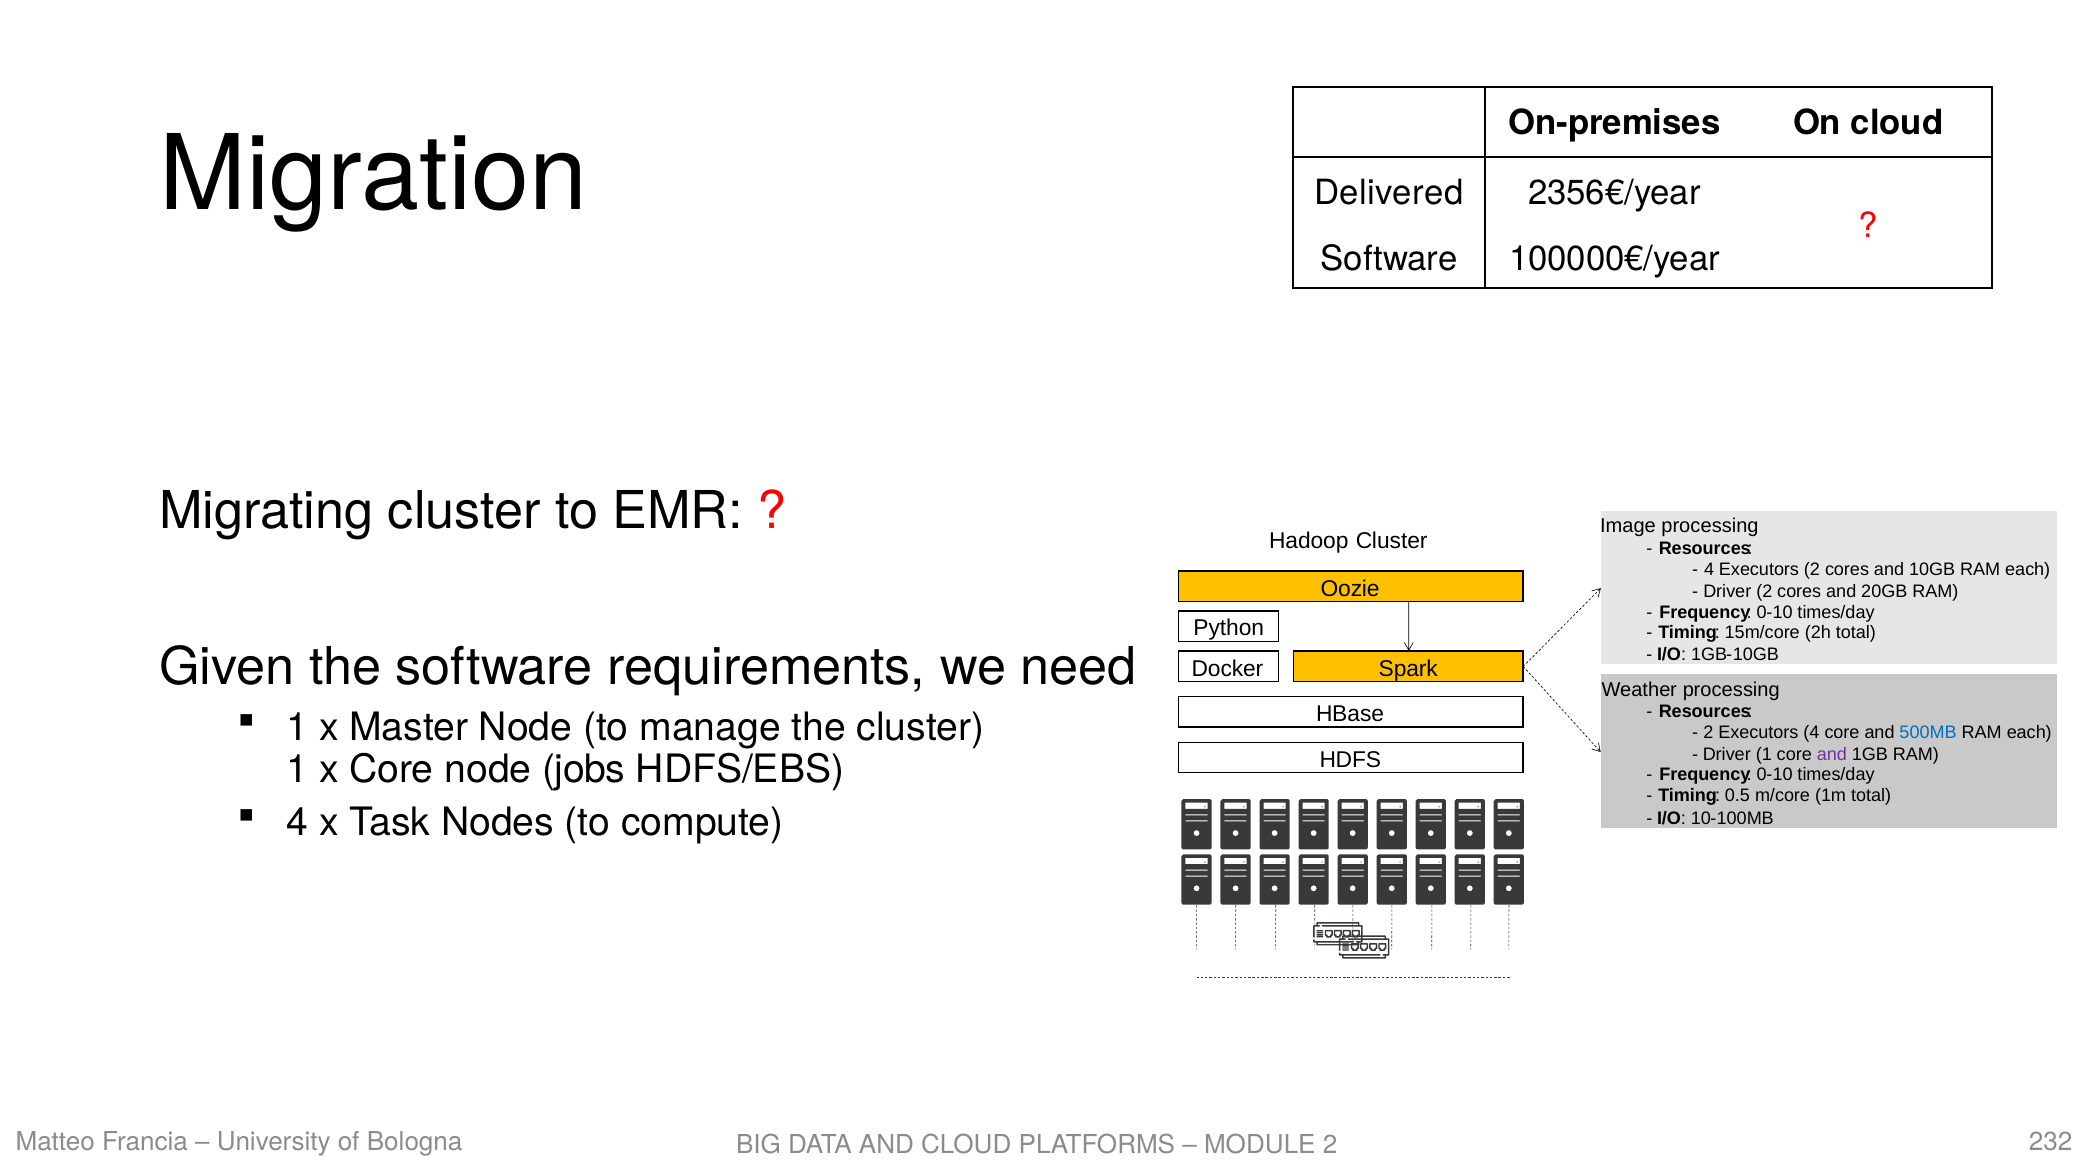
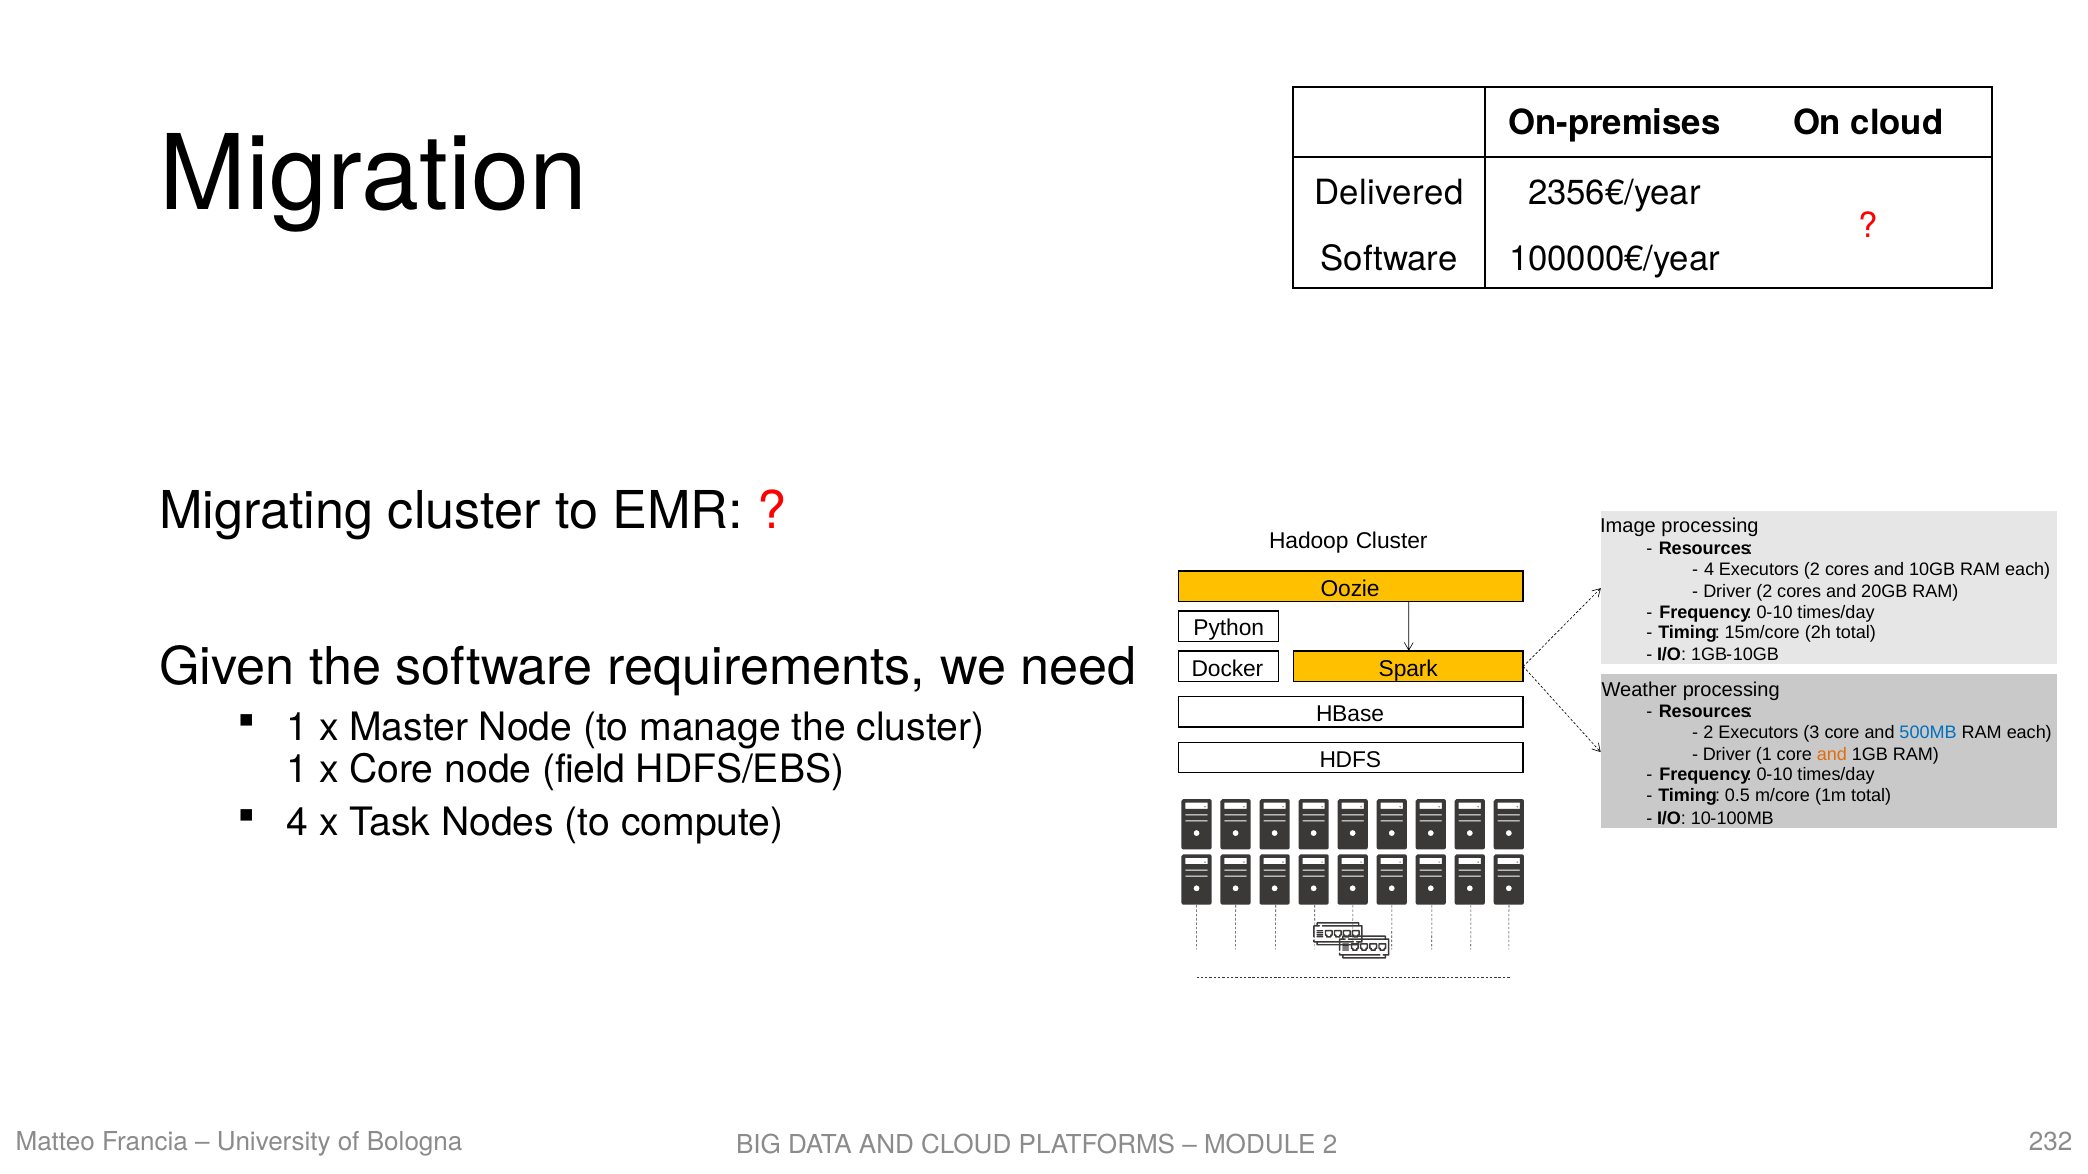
Executors 4: 4 -> 3 (1811, 733)
and colour: purple -> orange (1832, 755)
jobs: jobs -> field (584, 770)
